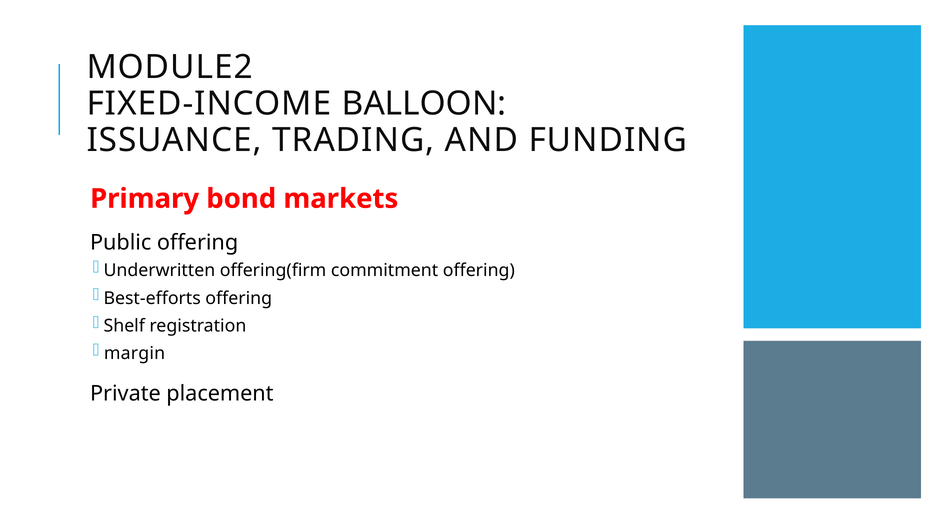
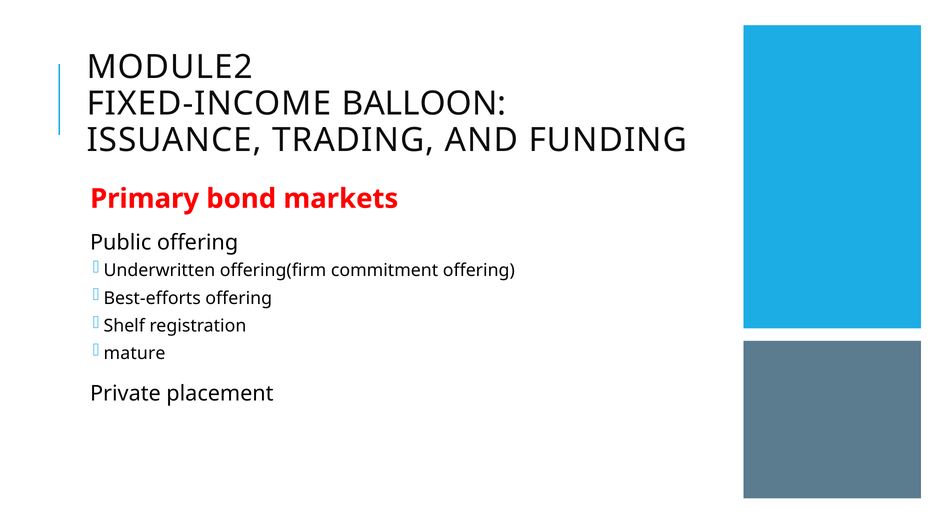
margin: margin -> mature (135, 354)
